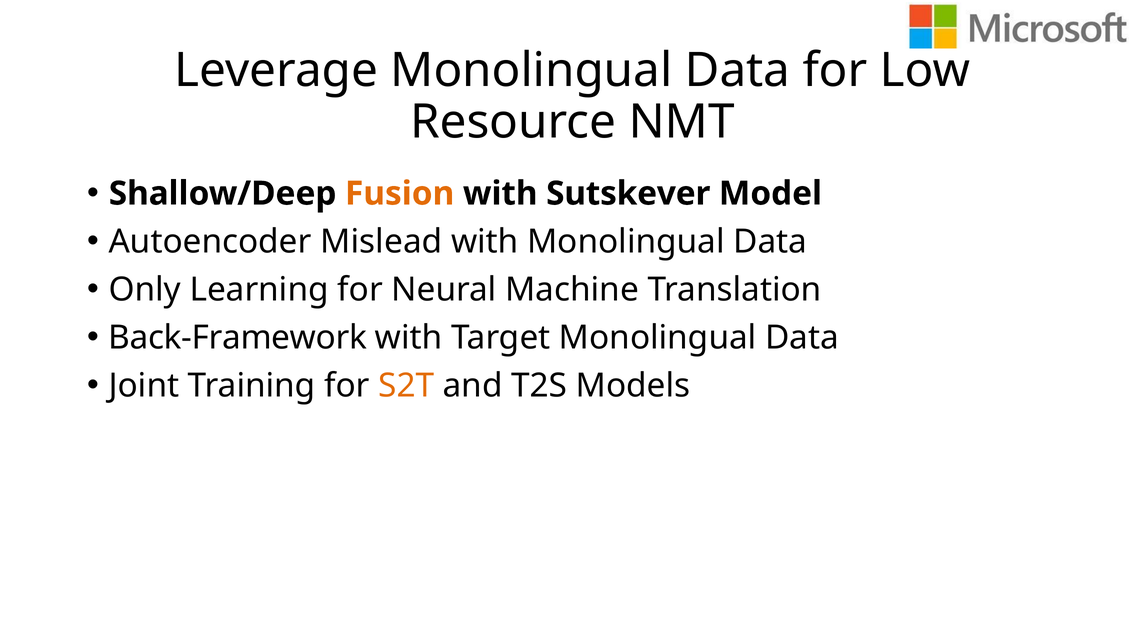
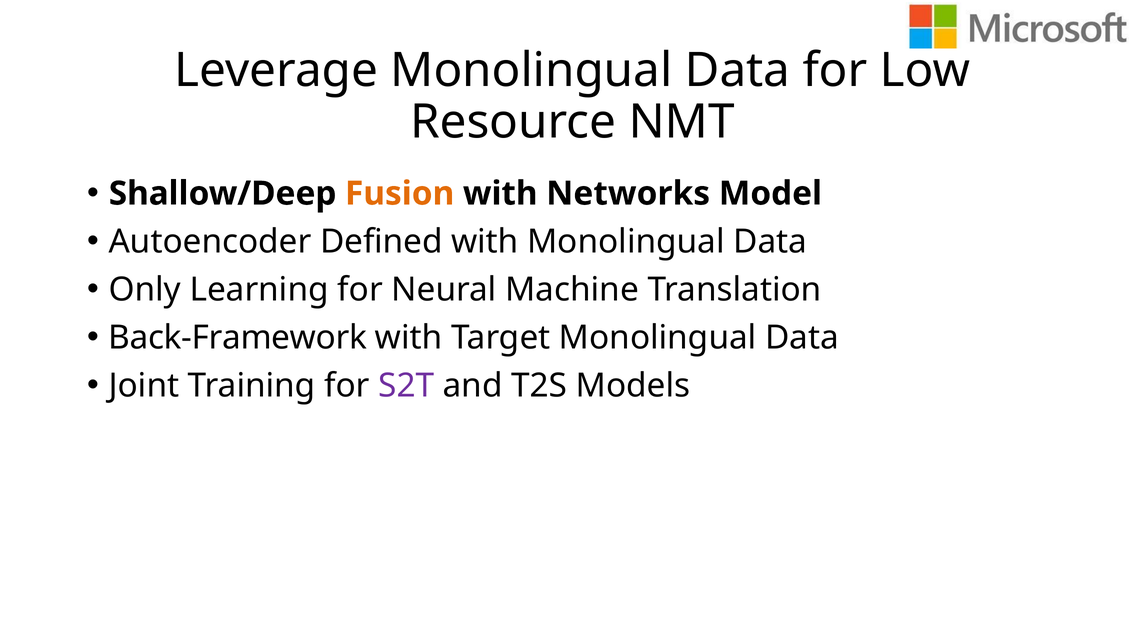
Sutskever: Sutskever -> Networks (628, 194)
Mislead: Mislead -> Defined (381, 242)
S2T colour: orange -> purple (406, 386)
